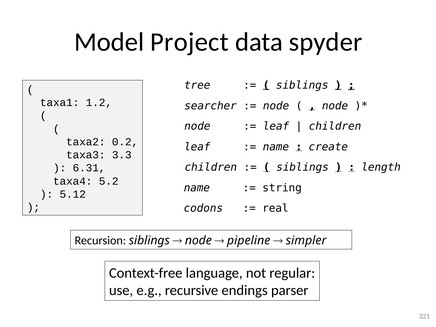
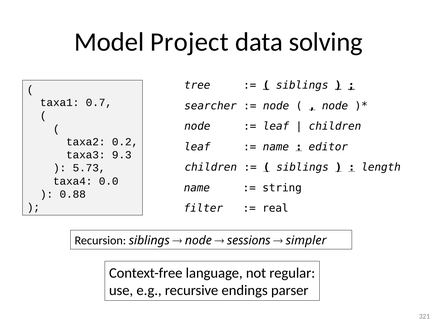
spyder: spyder -> solving (326, 42)
1.2: 1.2 -> 0.7 (99, 103)
create: create -> editor (328, 147)
3.3: 3.3 -> 9.3 (122, 155)
6.31: 6.31 -> 5.73 (89, 168)
5.2: 5.2 -> 0.0 (109, 181)
5.12: 5.12 -> 0.88 (73, 194)
codons: codons -> filter (203, 208)
pipeline: pipeline -> sessions (249, 241)
